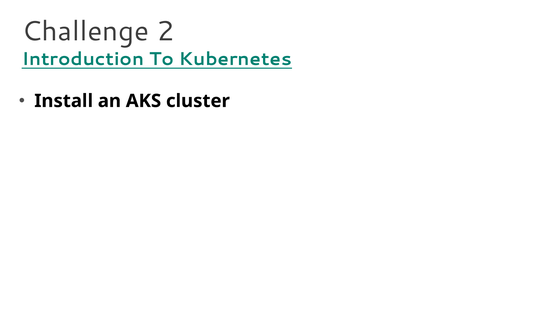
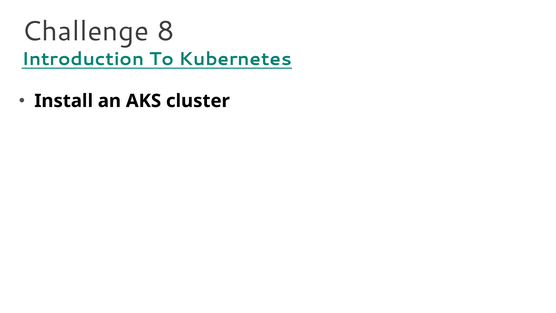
2: 2 -> 8 (166, 31)
